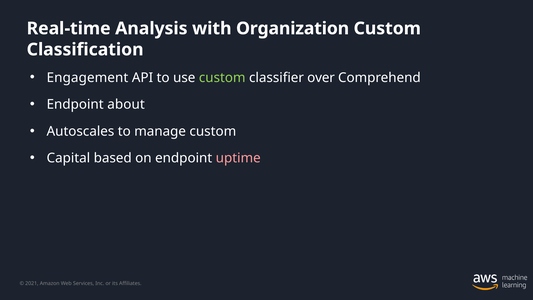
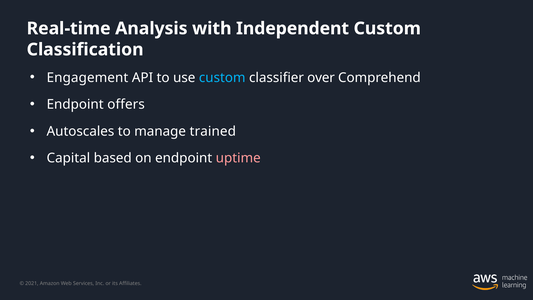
Organization: Organization -> Independent (293, 28)
custom colour: light green -> light blue (222, 78)
about: about -> offers (126, 104)
manage custom: custom -> trained (213, 131)
